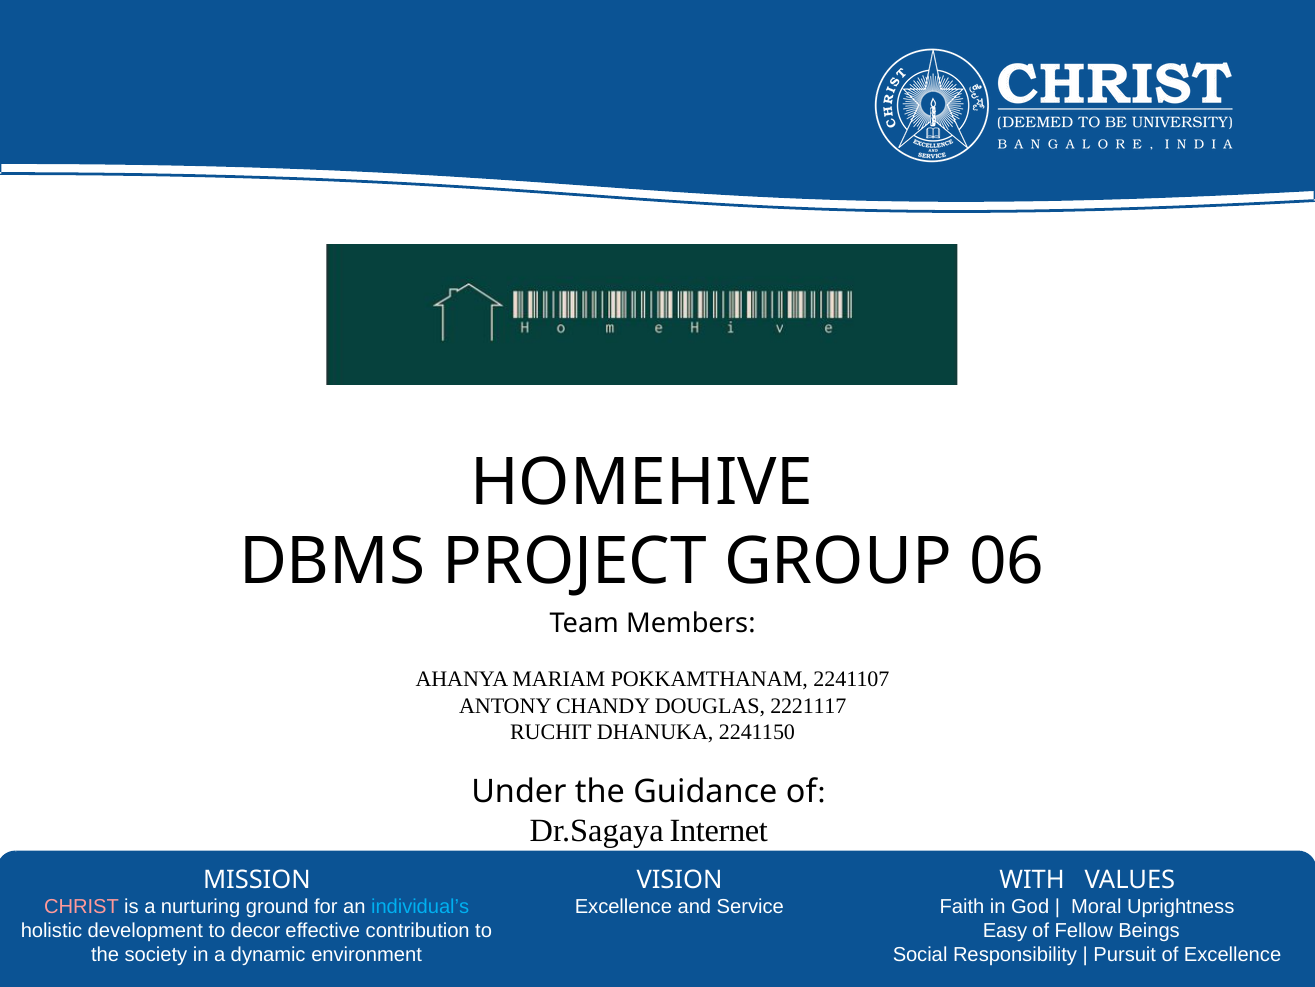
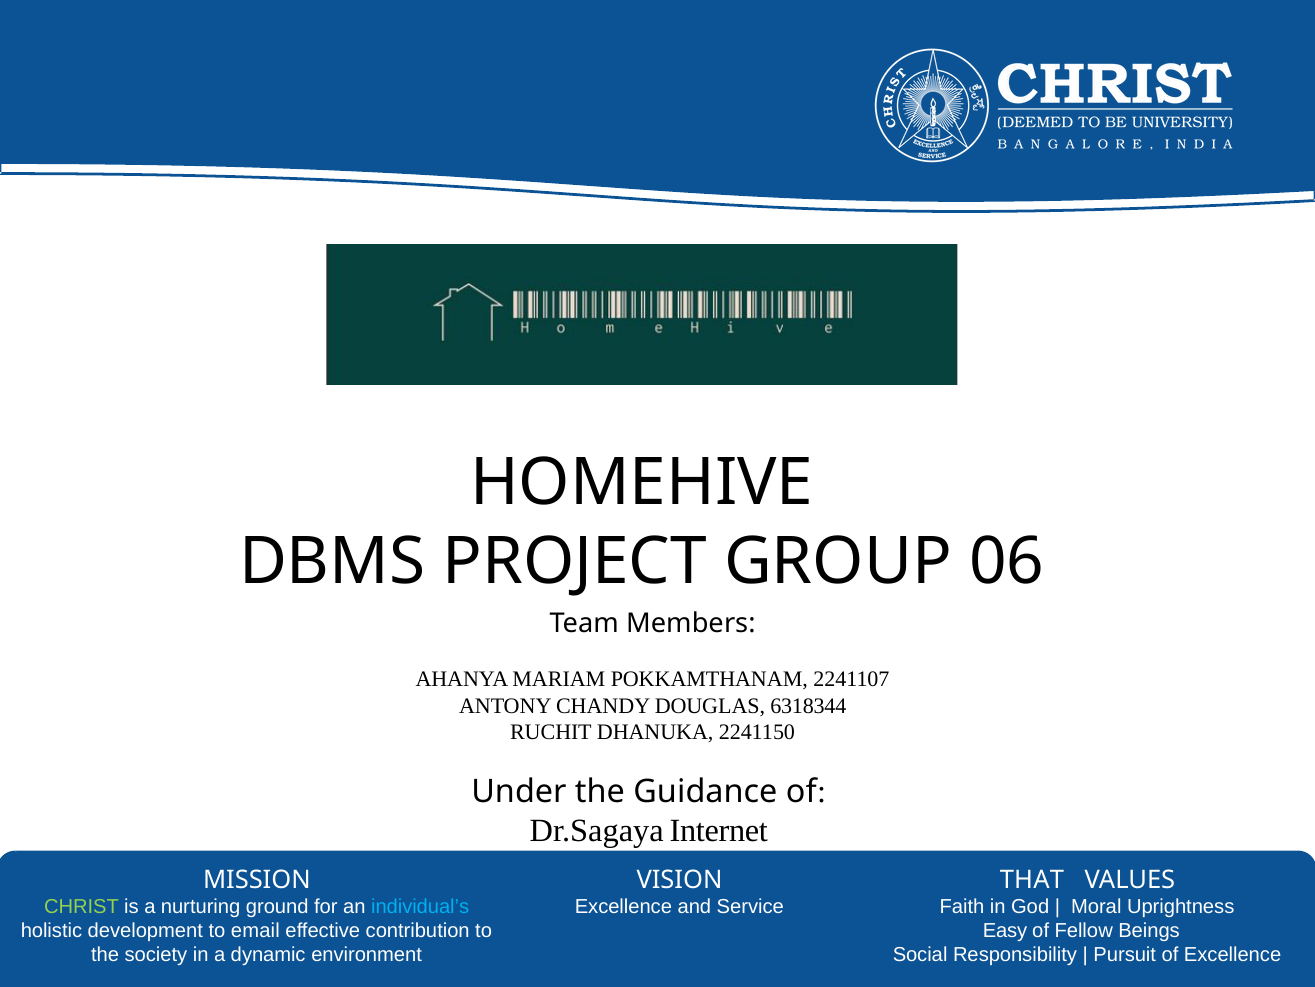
2221117: 2221117 -> 6318344 (808, 705)
WITH: WITH -> THAT (1032, 880)
CHRIST colour: pink -> light green (81, 906)
decor: decor -> email (255, 930)
